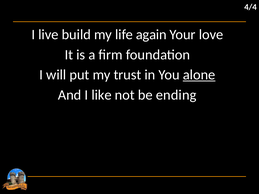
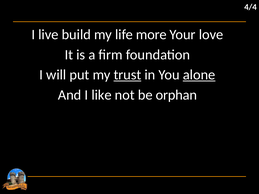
again: again -> more (151, 35)
trust underline: none -> present (127, 75)
ending: ending -> orphan (176, 95)
